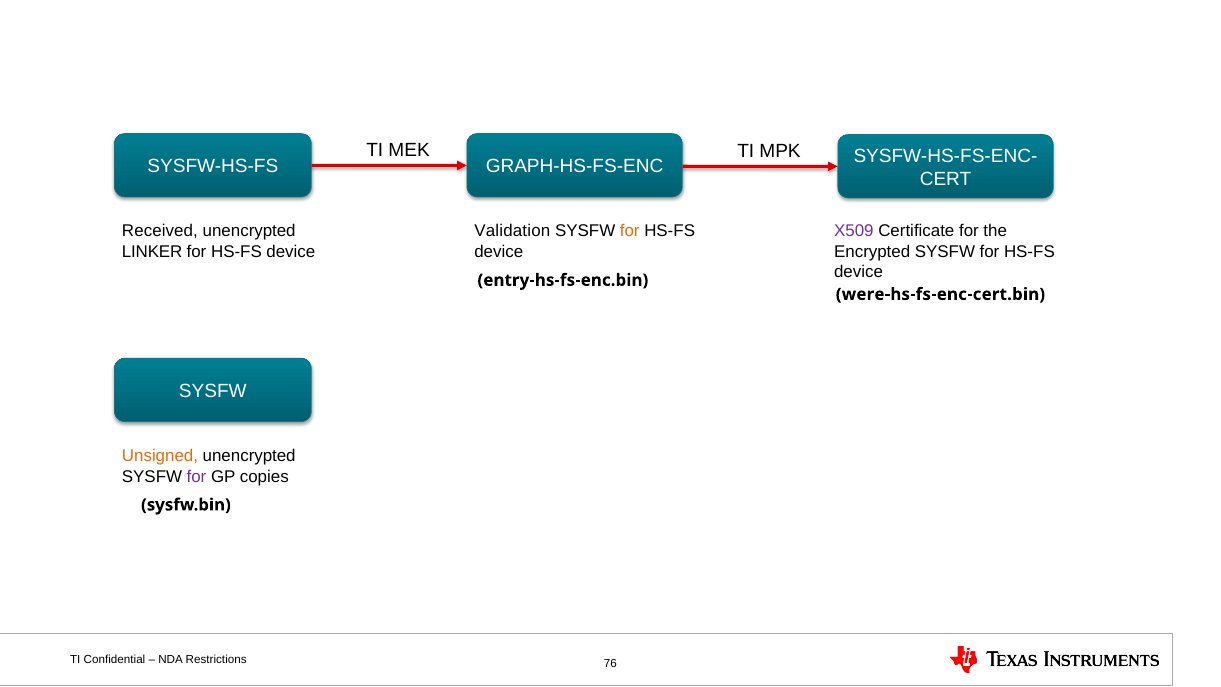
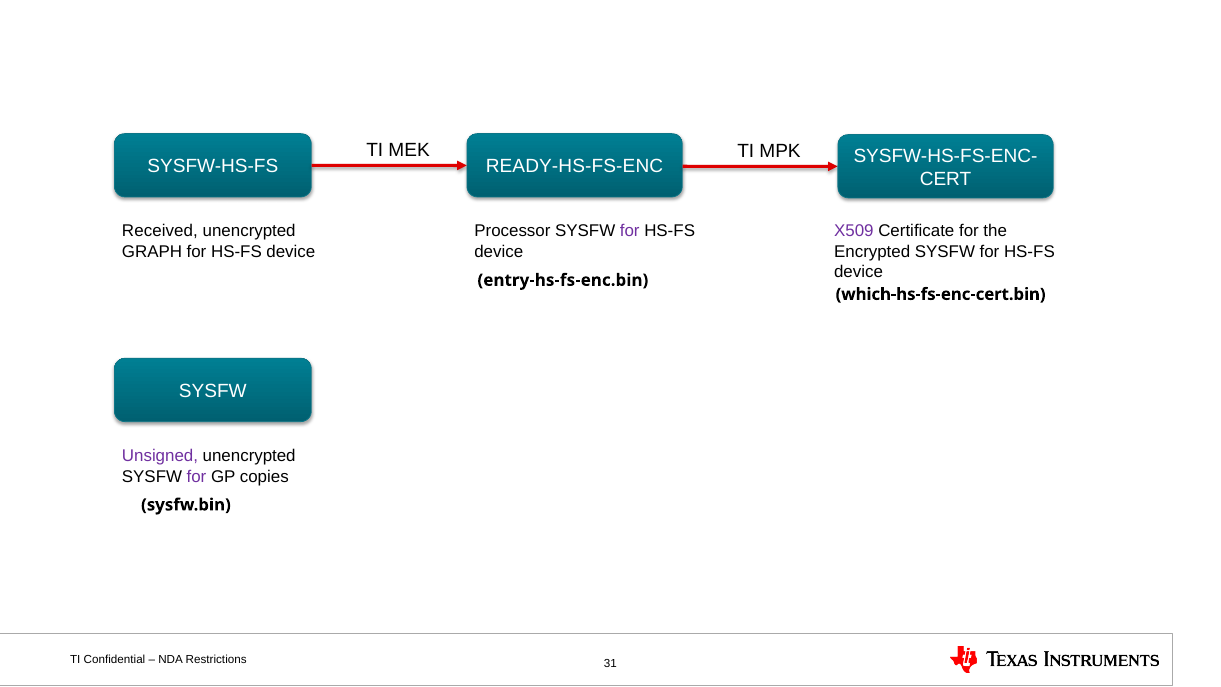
GRAPH-HS-FS-ENC: GRAPH-HS-FS-ENC -> READY-HS-FS-ENC (574, 167)
Validation: Validation -> Processor (512, 231)
for colour: orange -> purple (630, 231)
LINKER: LINKER -> GRAPH (152, 252)
were-hs-fs-enc-cert.bin: were-hs-fs-enc-cert.bin -> which-hs-fs-enc-cert.bin (941, 294)
Unsigned colour: orange -> purple (160, 456)
76: 76 -> 31 (610, 664)
